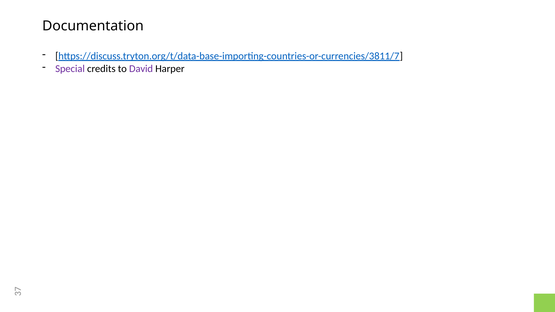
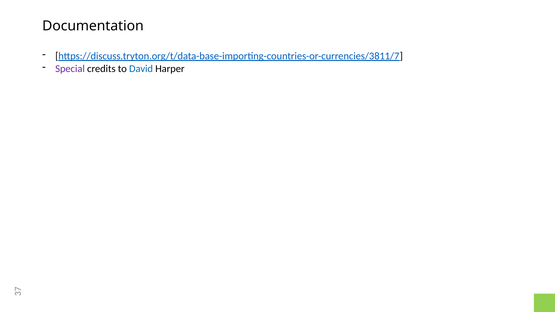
David colour: purple -> blue (141, 69)
